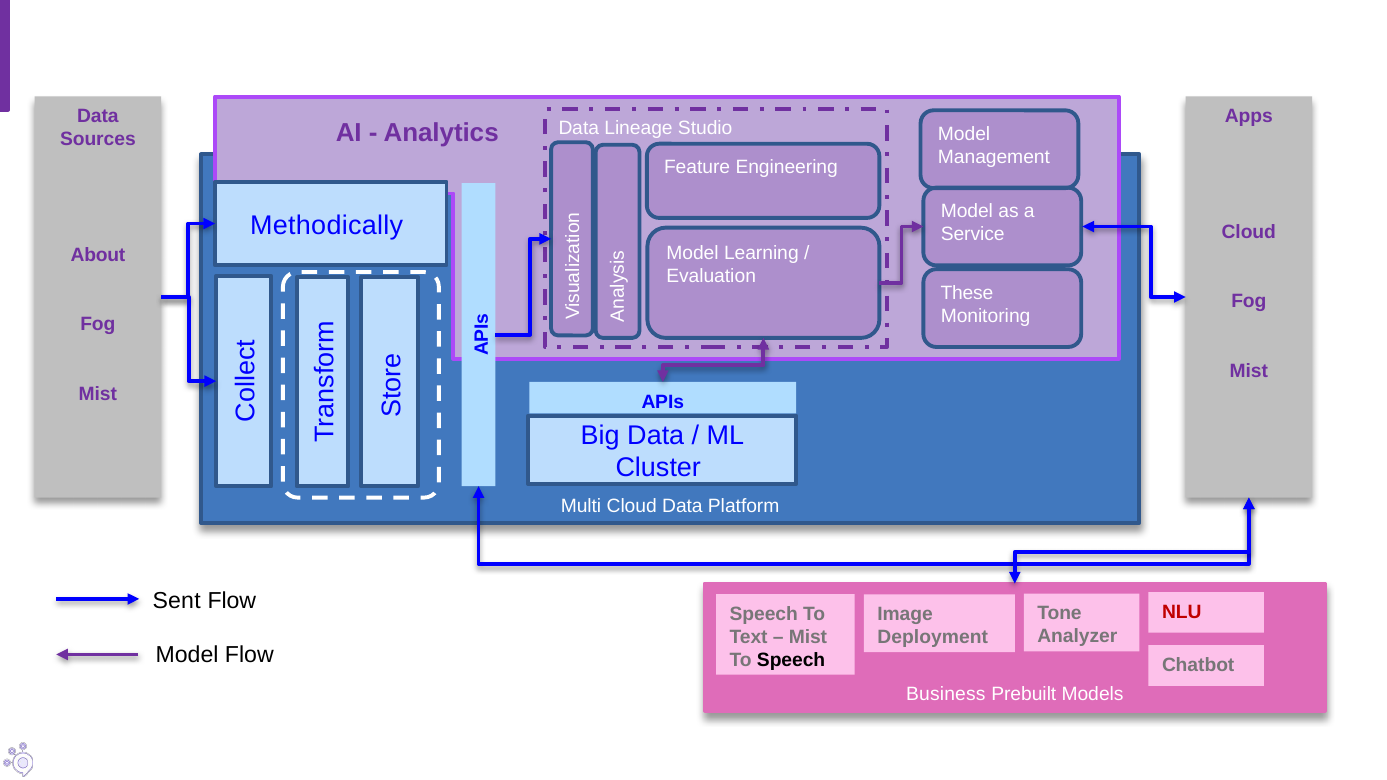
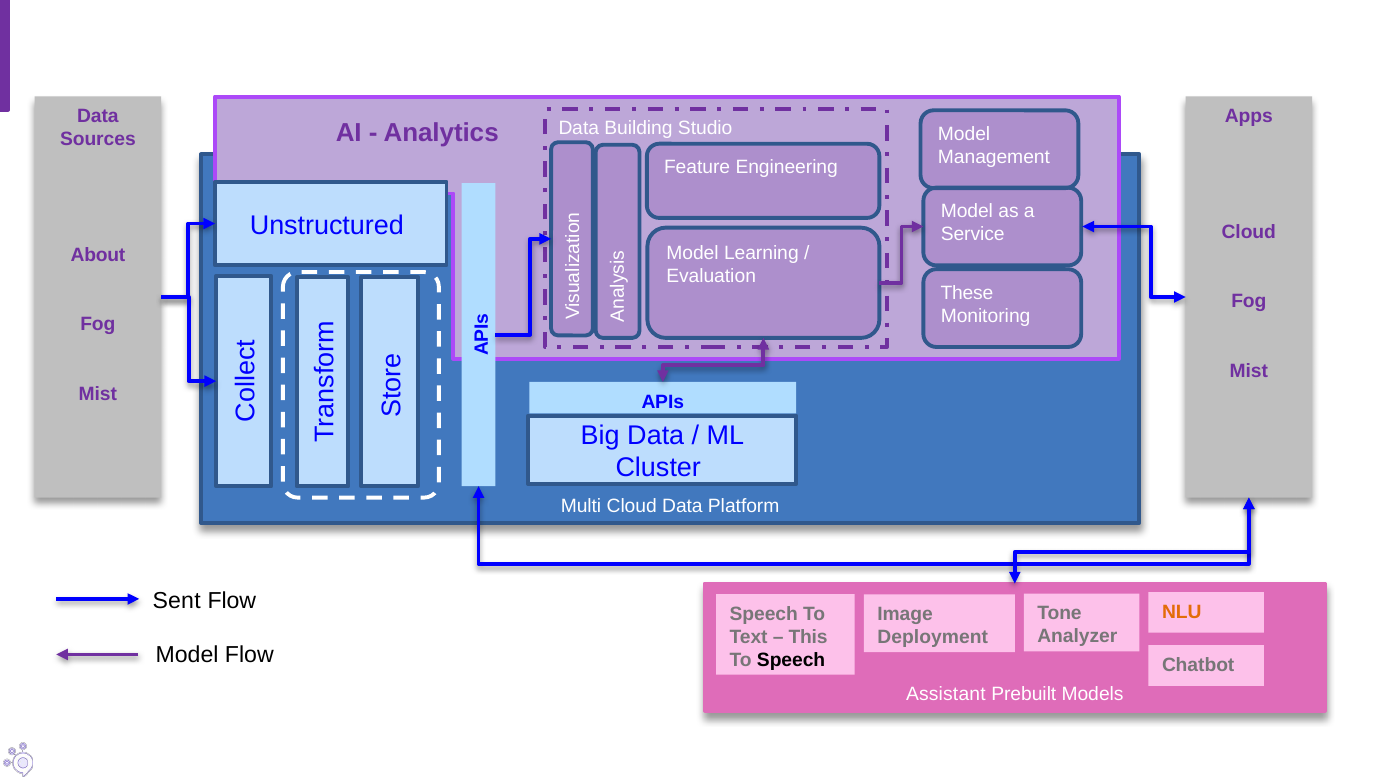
Lineage: Lineage -> Building (638, 129)
Methodically: Methodically -> Unstructured (327, 225)
NLU colour: red -> orange (1182, 612)
Mist: Mist -> This (808, 637)
Business: Business -> Assistant (946, 694)
